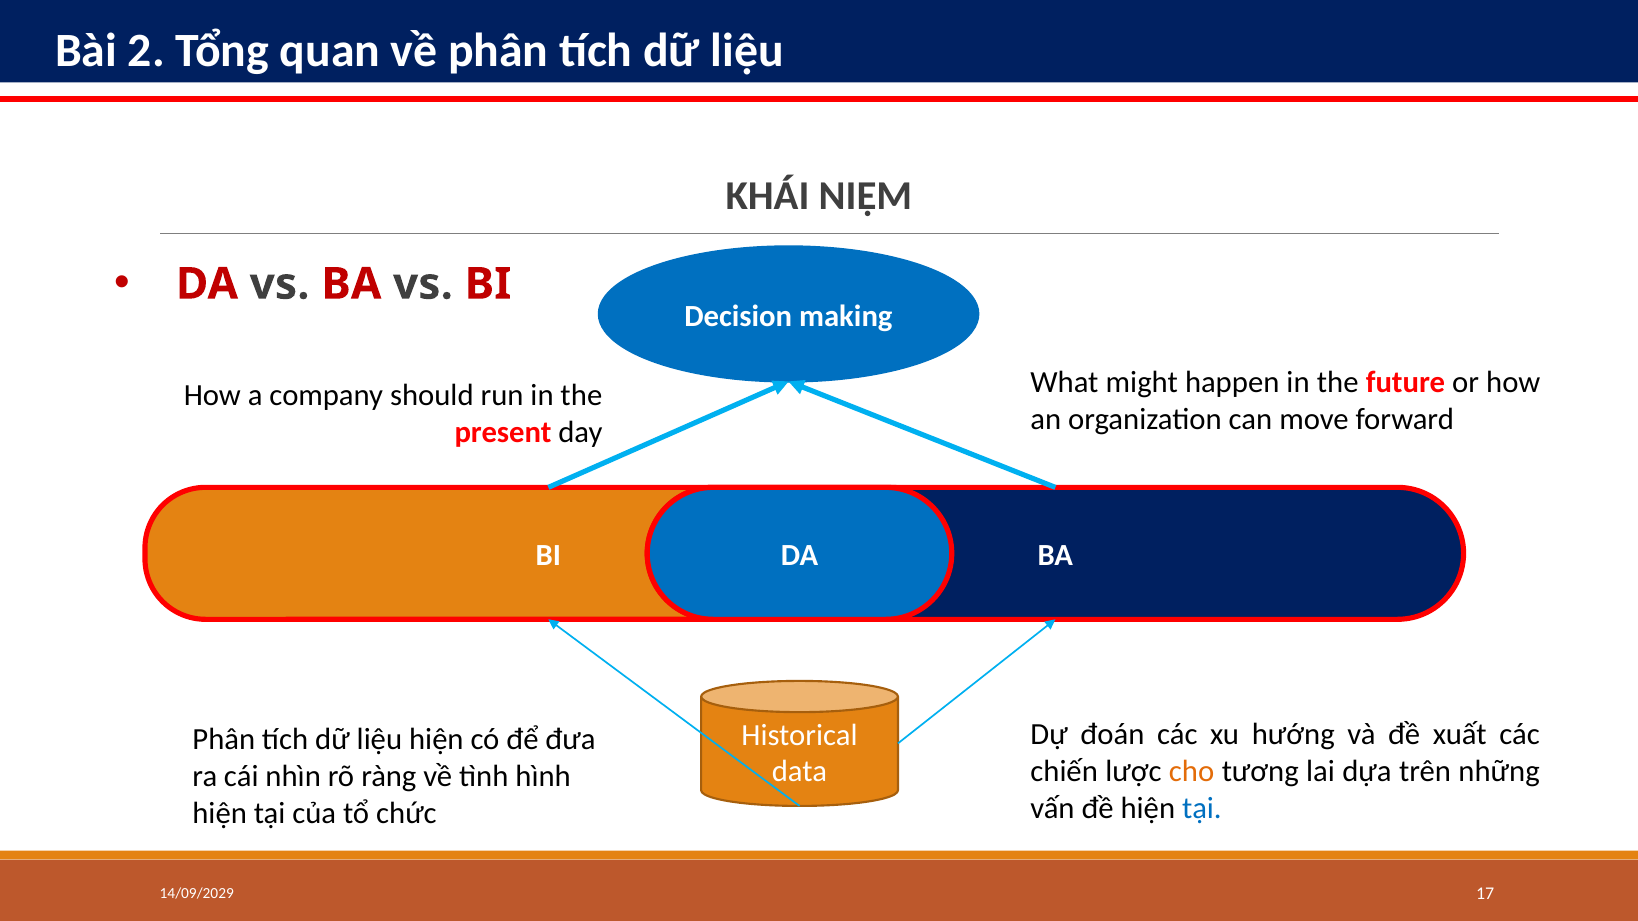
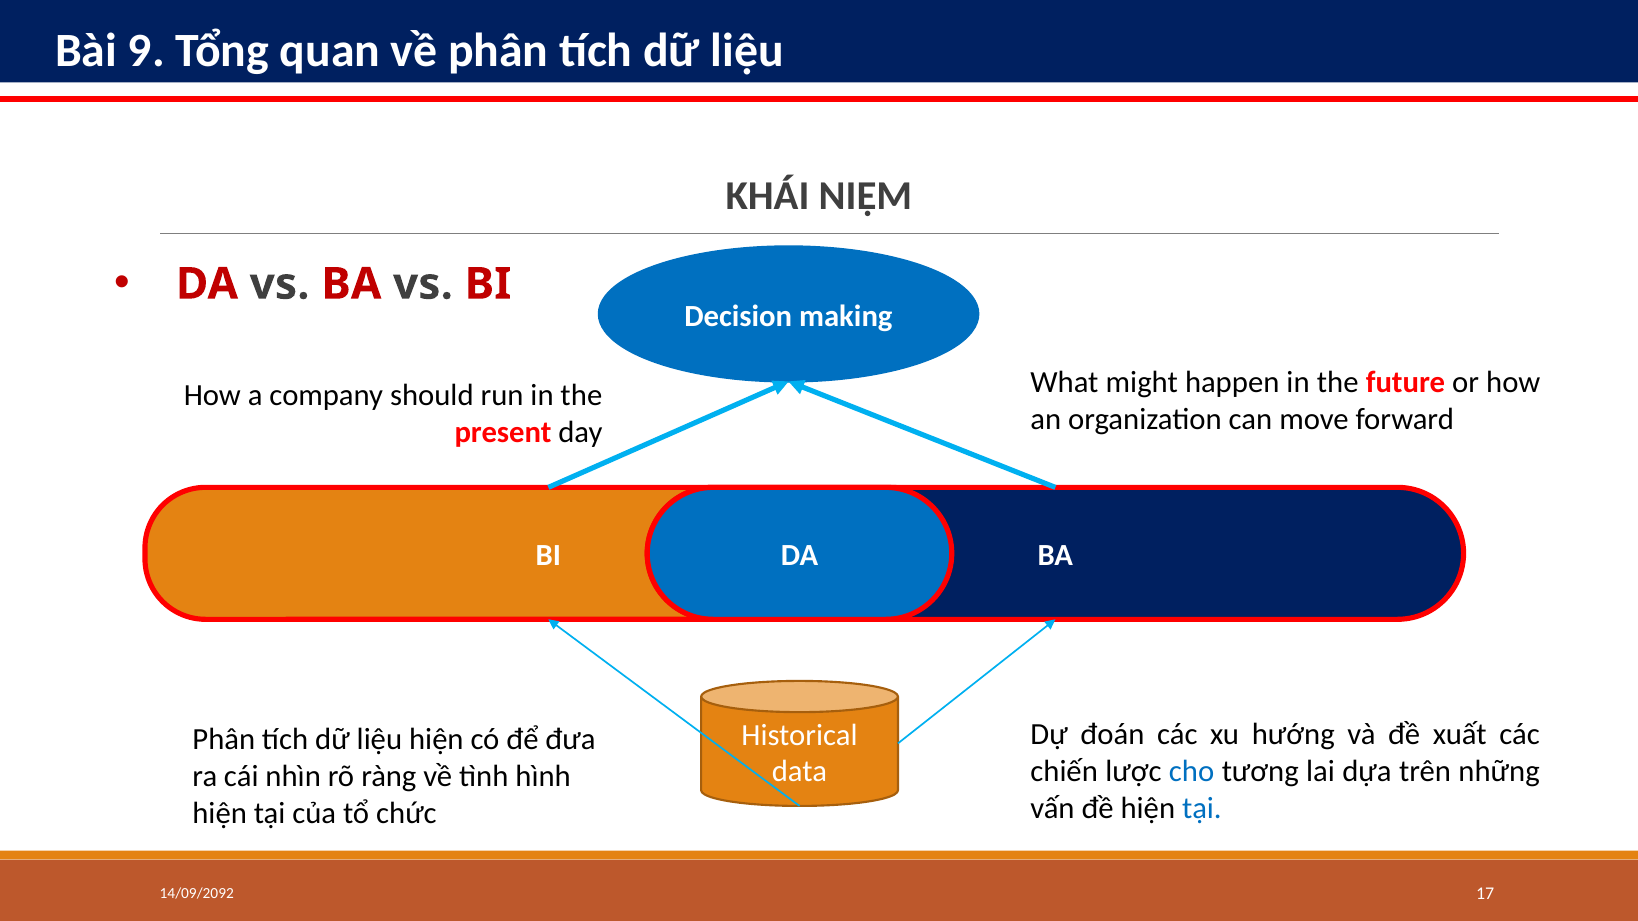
2: 2 -> 9 (146, 51)
cho colour: orange -> blue (1192, 772)
14/09/2029: 14/09/2029 -> 14/09/2092 (197, 893)
